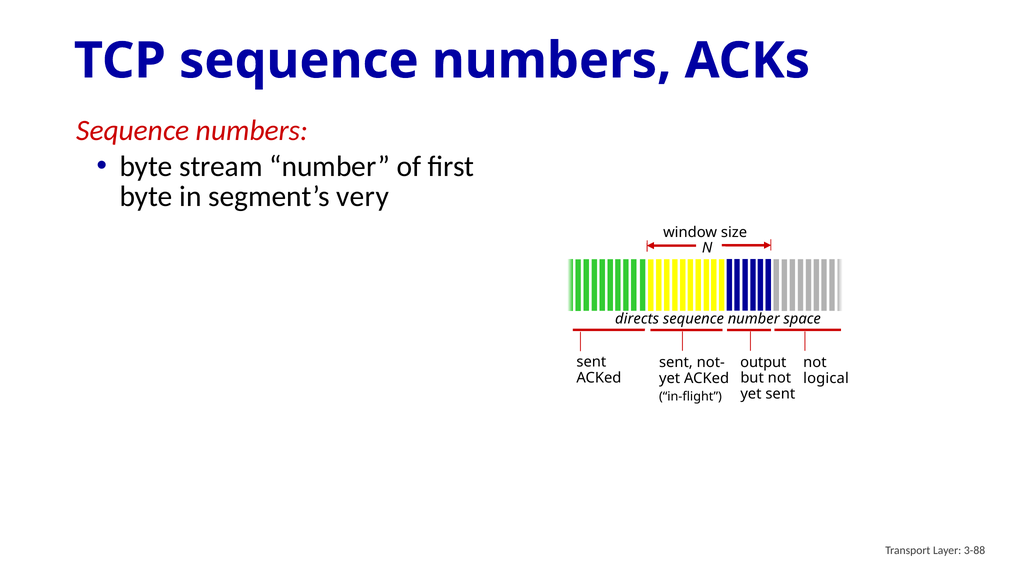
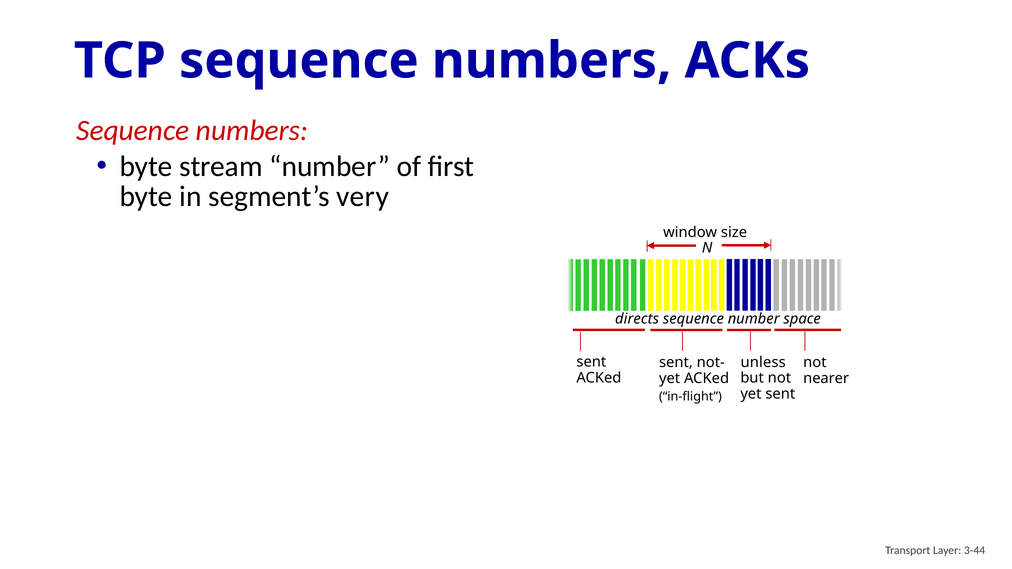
output: output -> unless (763, 362)
logical: logical -> nearer (826, 379)
3-88: 3-88 -> 3-44 (975, 551)
